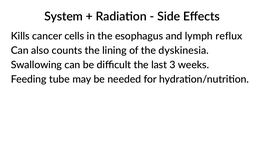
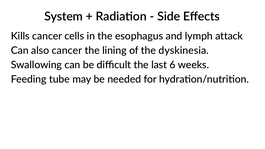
reflux: reflux -> attack (229, 36)
also counts: counts -> cancer (67, 51)
3: 3 -> 6 (173, 65)
